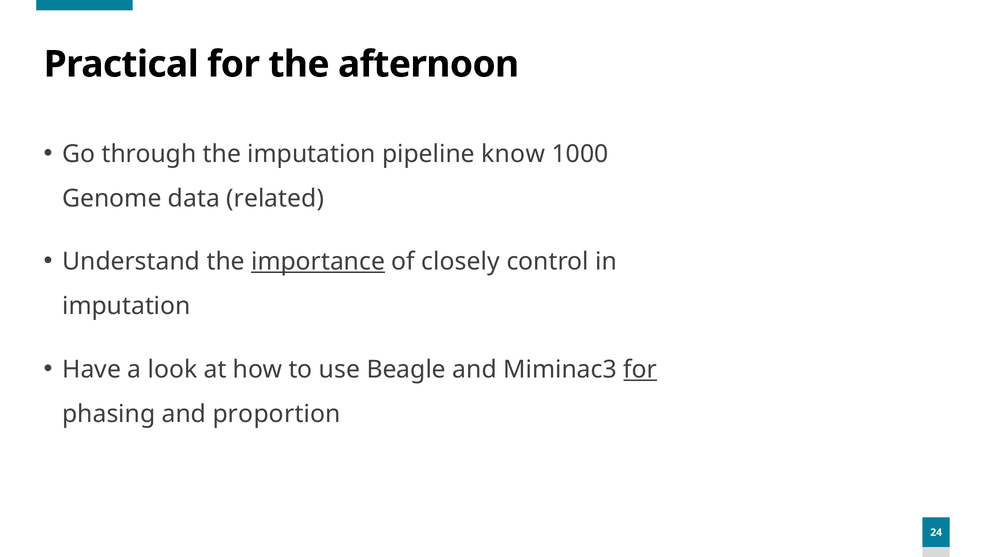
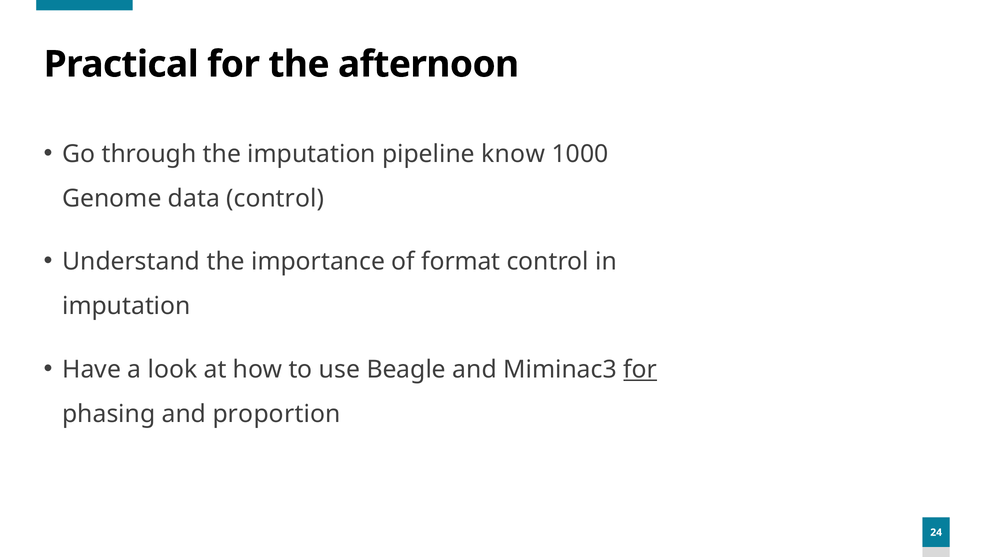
data related: related -> control (275, 198)
importance underline: present -> none (318, 262)
closely: closely -> format (461, 262)
